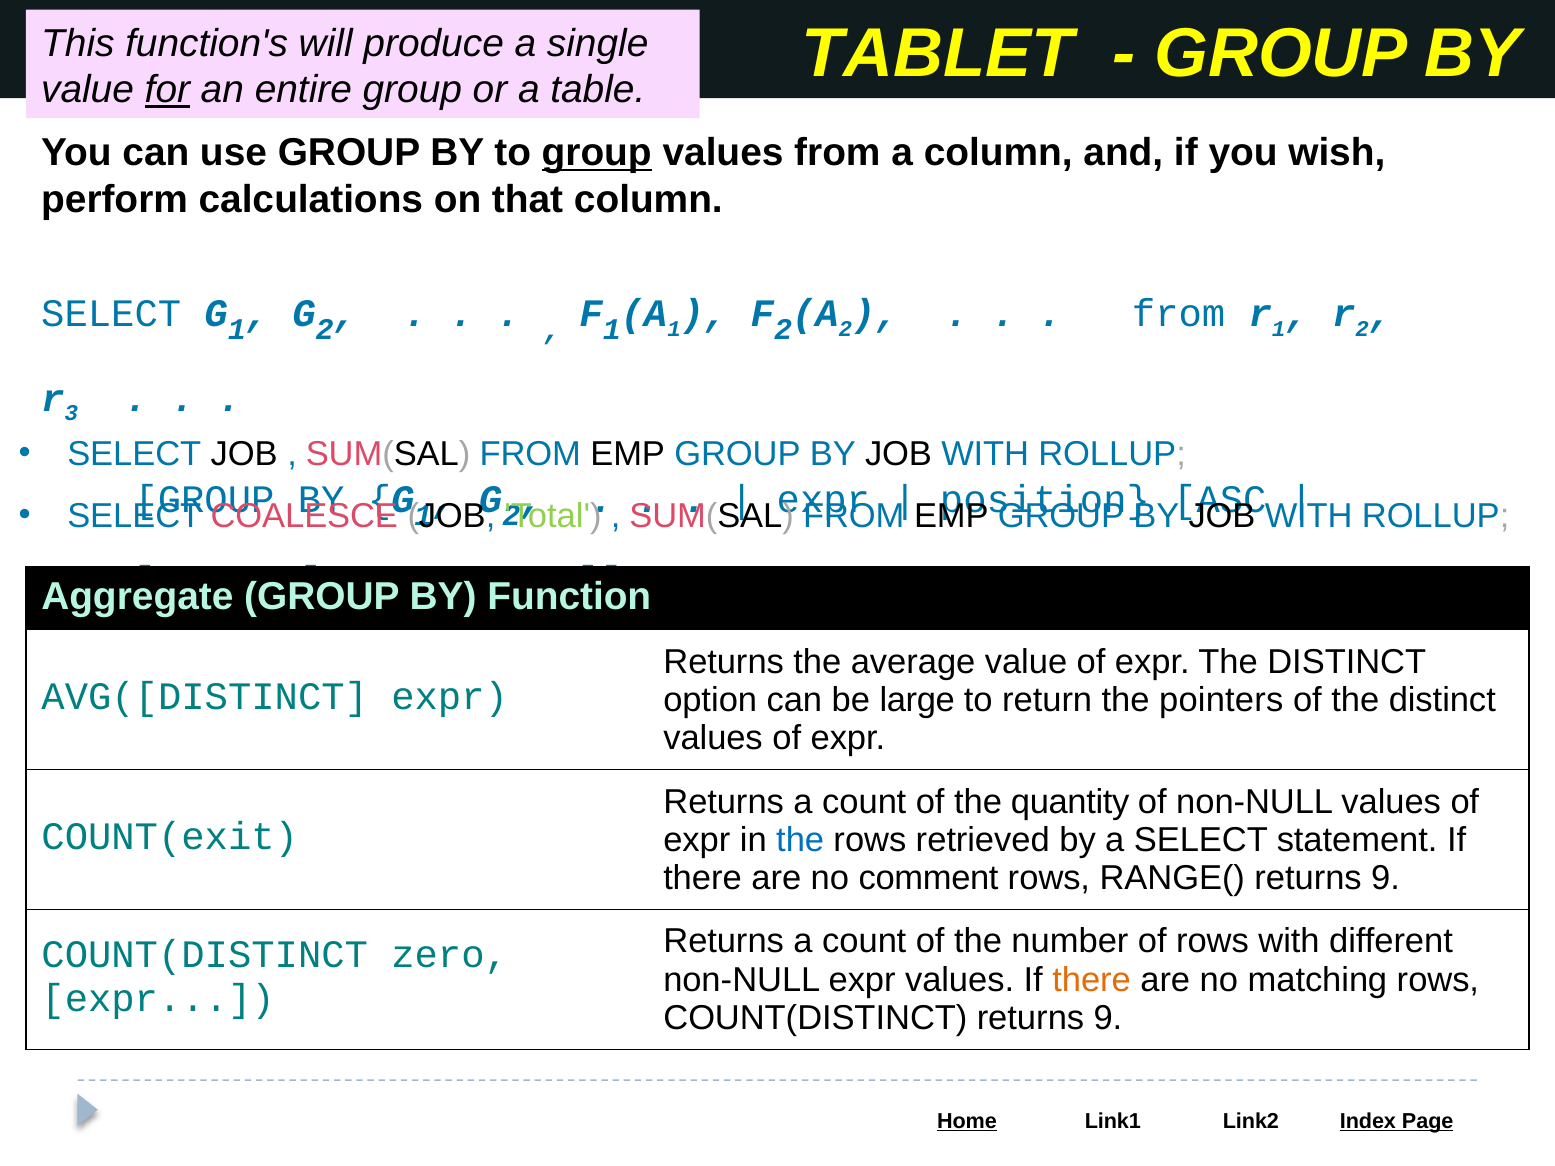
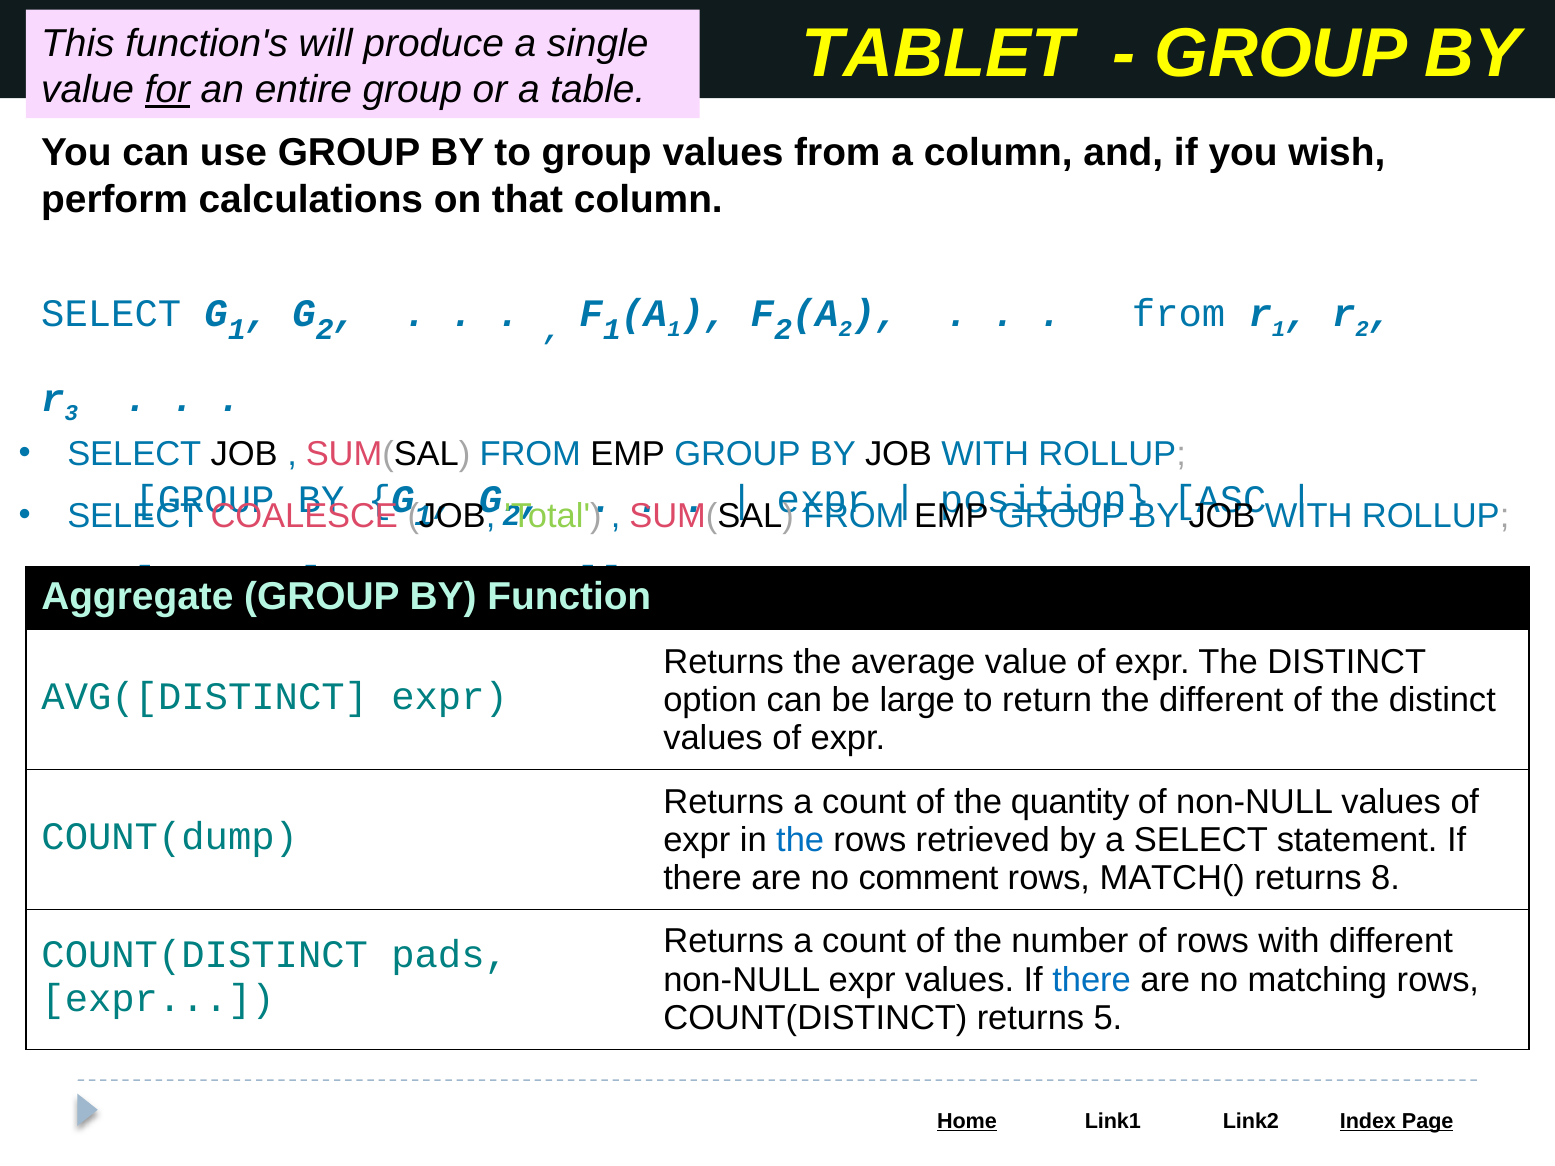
group underline: present -> none (597, 153)
the pointers: pointers -> different (1221, 700)
COUNT(exit: COUNT(exit -> COUNT(dump (170, 837)
RANGE(: RANGE( -> MATCH( (1172, 879)
9: 9 -> 8 (1385, 879)
zero: zero -> pads (450, 955)
there colour: orange -> blue (1092, 980)
COUNT(DISTINCT returns 9: 9 -> 5 (1108, 1019)
